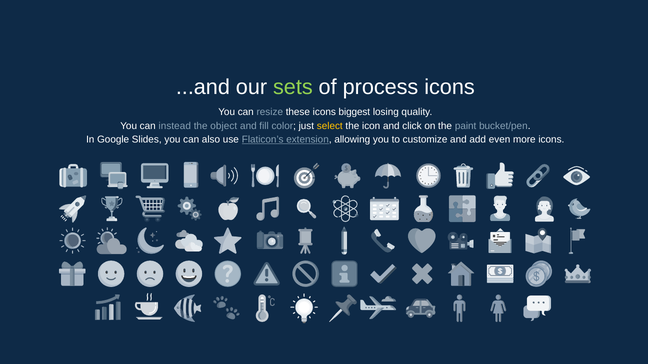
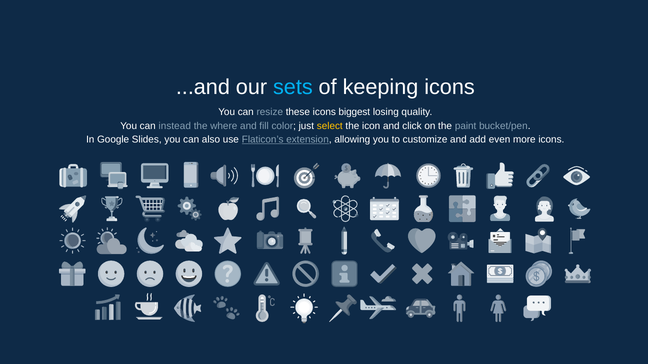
sets colour: light green -> light blue (293, 87)
process: process -> keeping (380, 87)
object: object -> where (224, 126)
